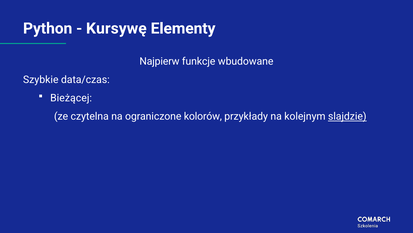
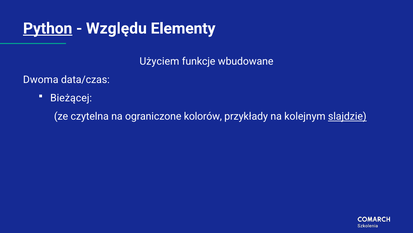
Python underline: none -> present (48, 28)
Kursywę: Kursywę -> Względu (116, 28)
Najpierw: Najpierw -> Użyciem (159, 61)
Szybkie: Szybkie -> Dwoma (41, 80)
